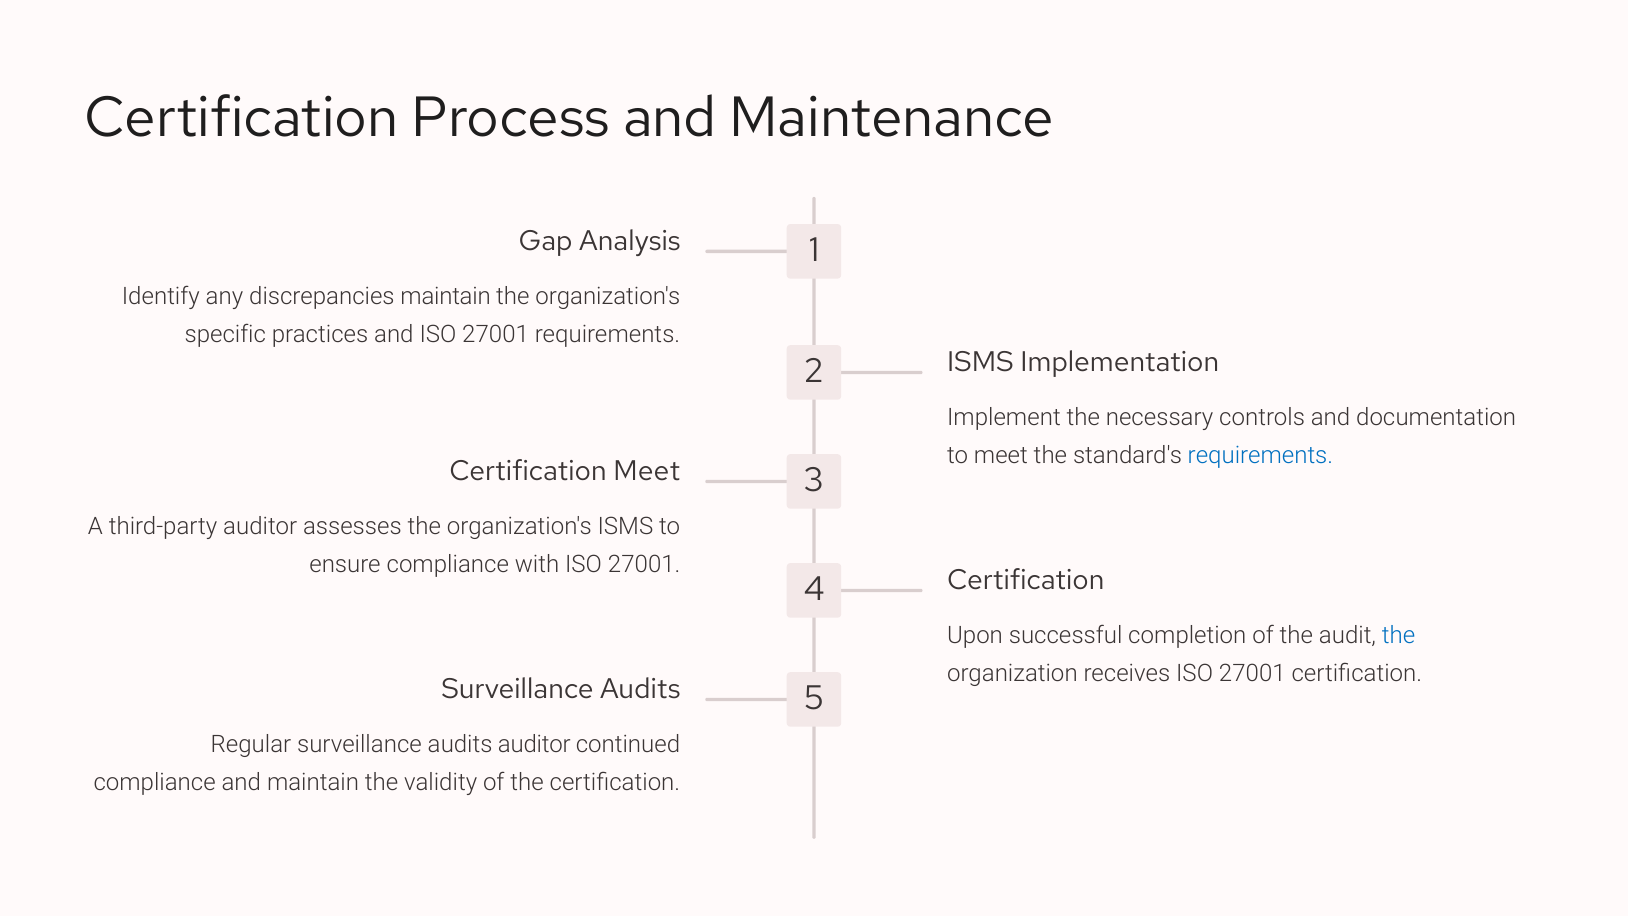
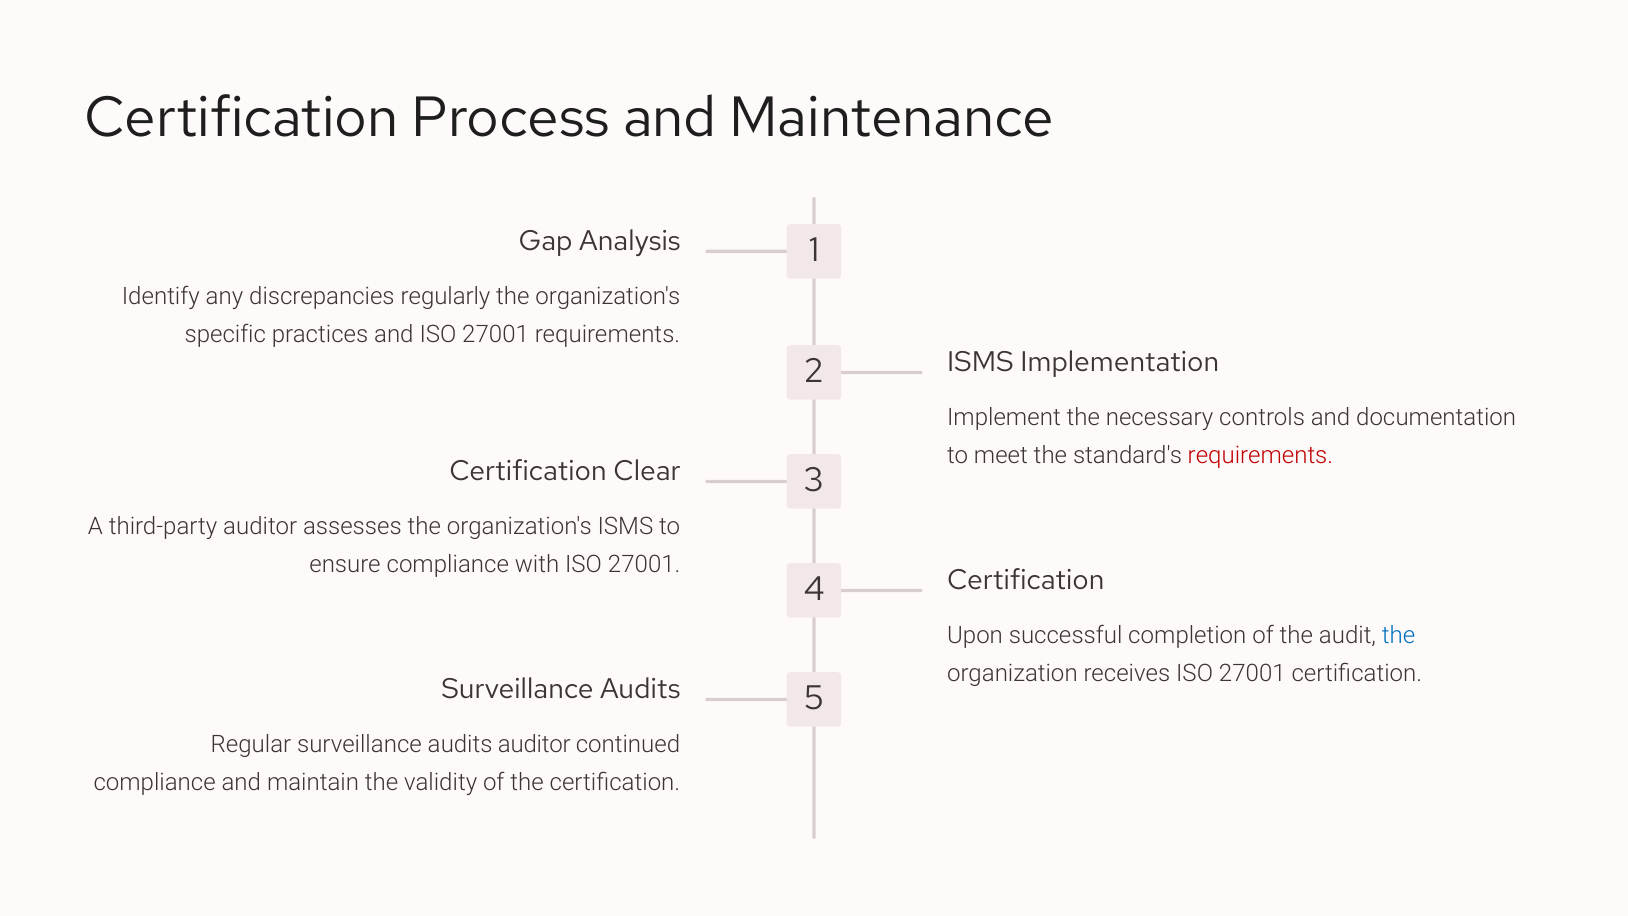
discrepancies maintain: maintain -> regularly (445, 297)
requirements colour: blue -> red (1260, 456)
Certification Meet: Meet -> Clear (647, 471)
